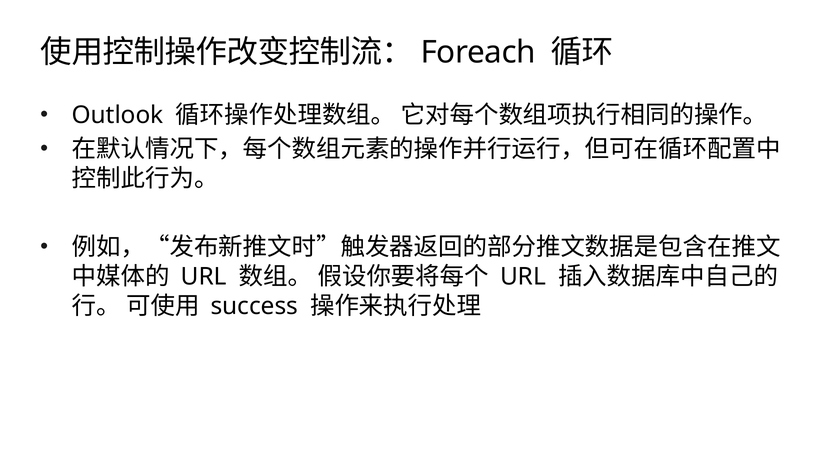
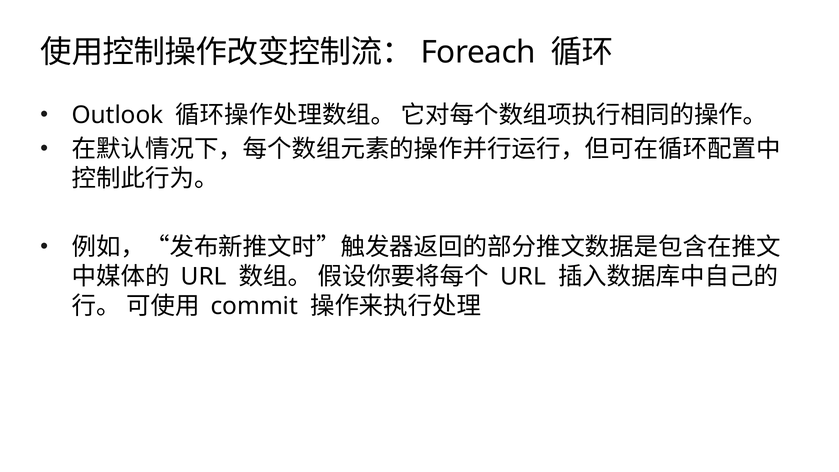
success: success -> commit (254, 306)
